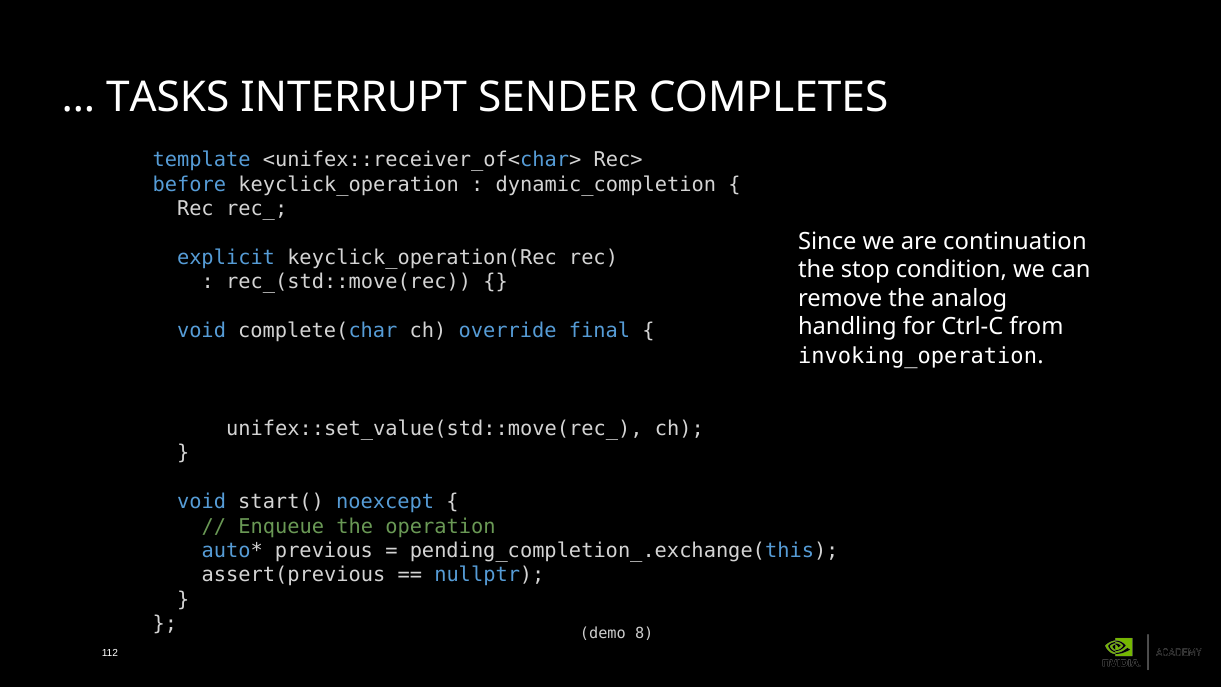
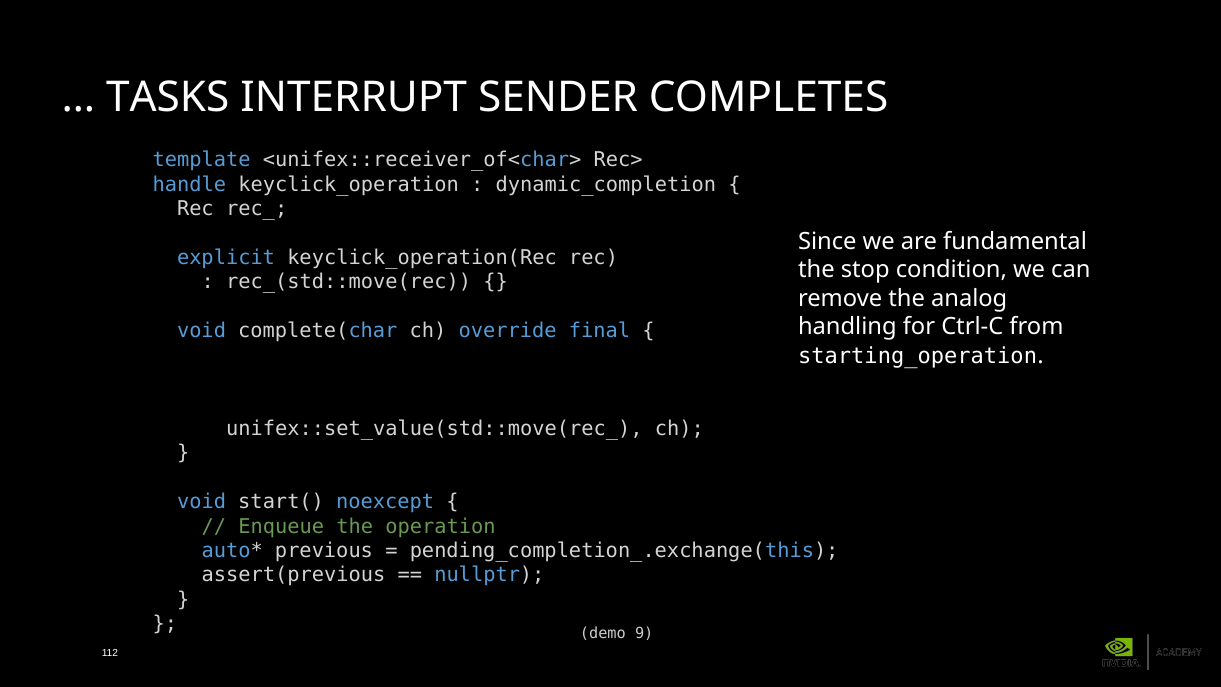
before: before -> handle (189, 184)
continuation: continuation -> fundamental (1015, 241)
invoking_operation: invoking_operation -> starting_operation (918, 356)
8: 8 -> 9 (644, 633)
